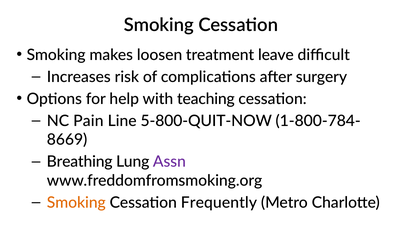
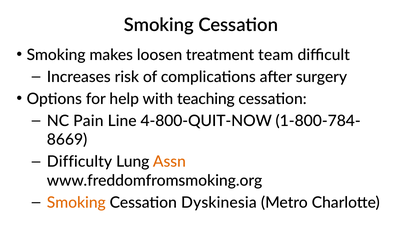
leave: leave -> team (276, 55)
5-800-QUIT-NOW: 5-800-QUIT-NOW -> 4-800-QUIT-NOW (206, 121)
Breathing: Breathing -> Difficulty (79, 162)
Assn colour: purple -> orange (169, 162)
Frequently: Frequently -> Dyskinesia (219, 202)
